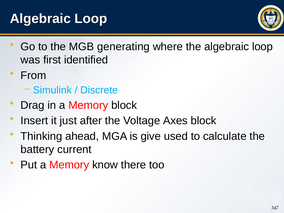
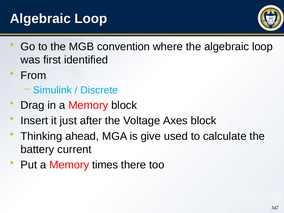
generating: generating -> convention (123, 47)
know: know -> times (105, 165)
